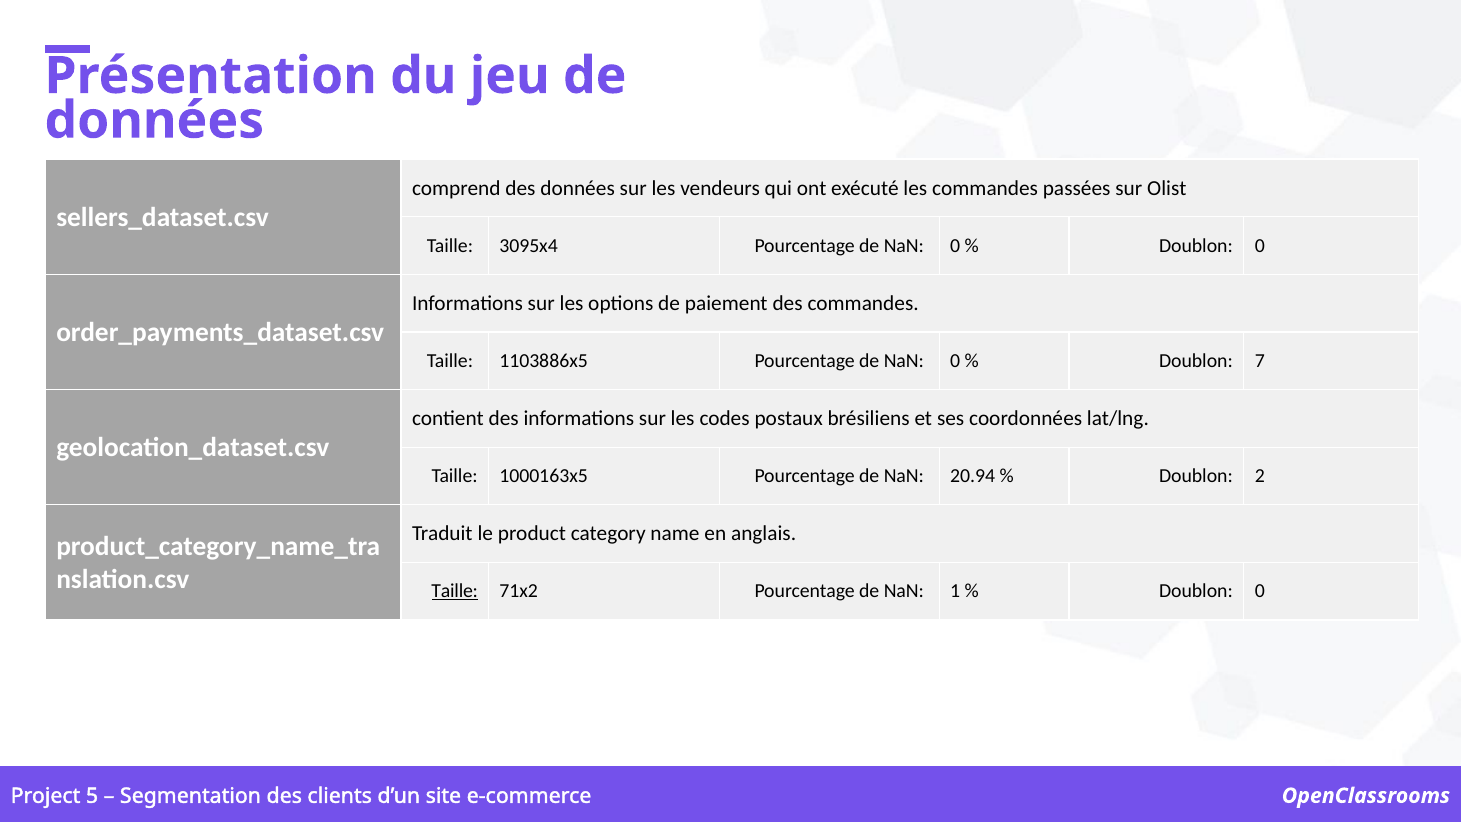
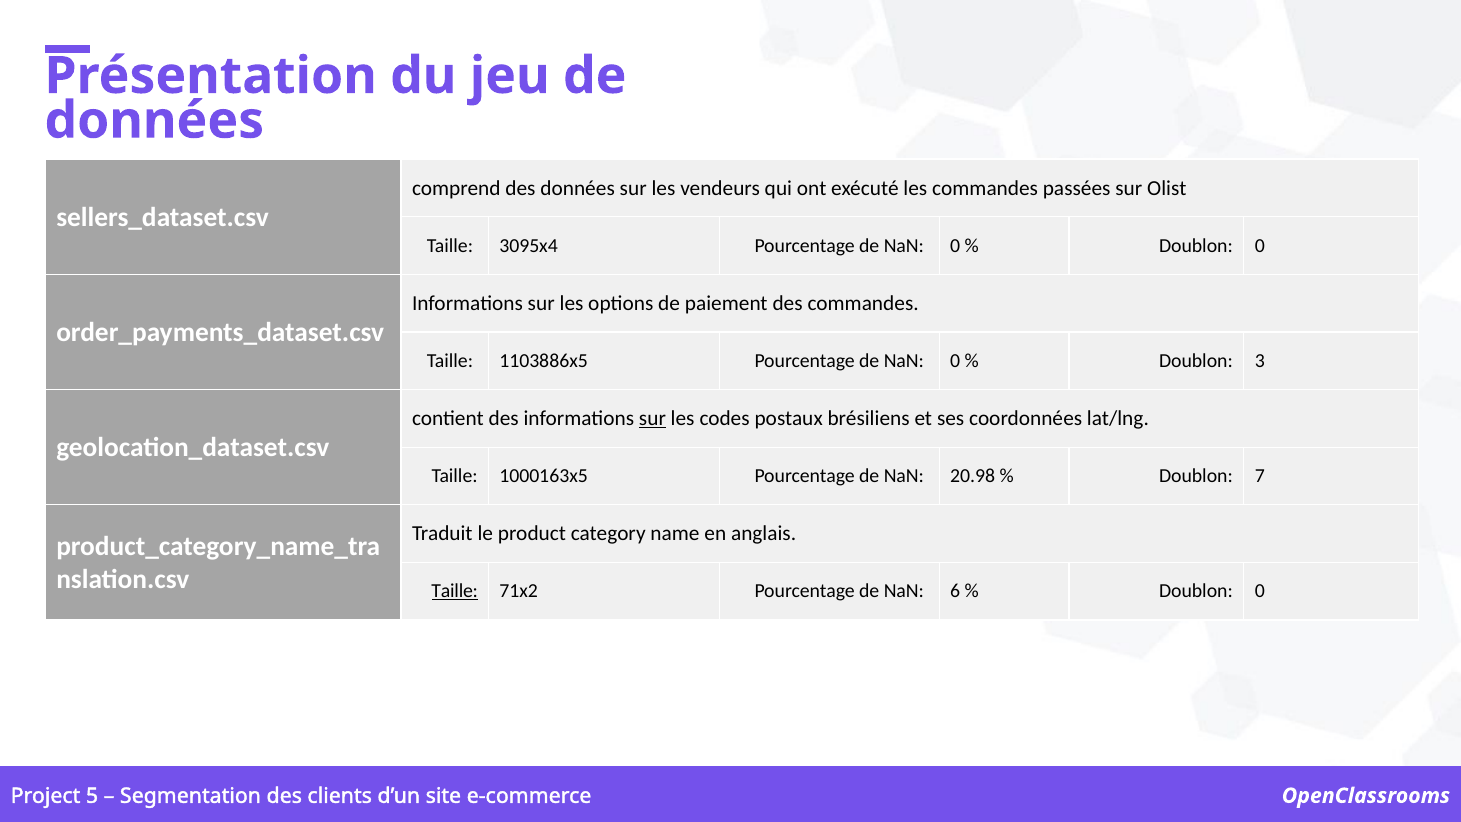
7: 7 -> 3 (1260, 361)
sur underline: none -> present (652, 419)
20.94: 20.94 -> 20.98 (973, 476)
2: 2 -> 7 (1260, 476)
1: 1 -> 6 (955, 591)
